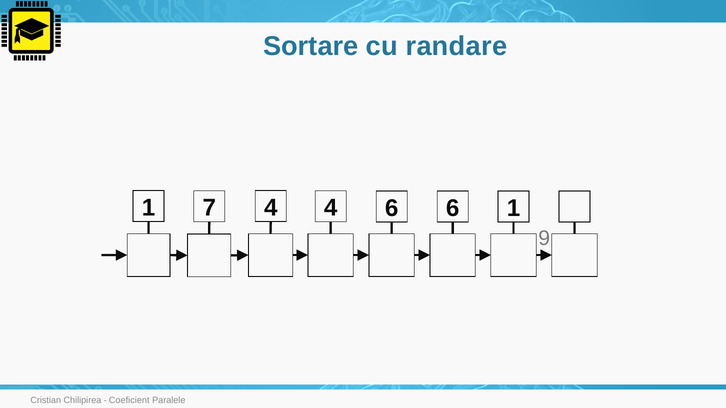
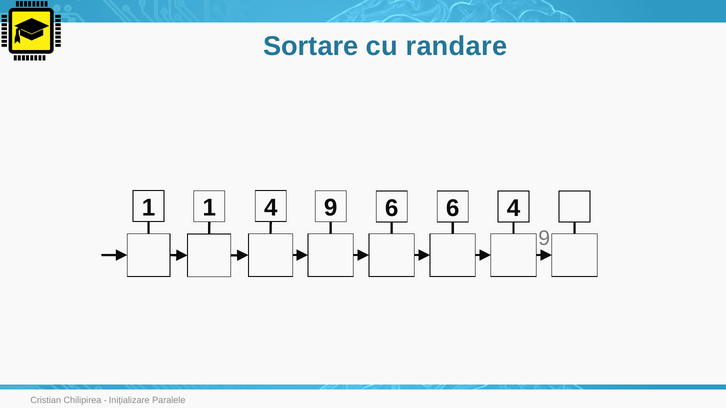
1 7: 7 -> 1 (209, 208)
4: 4 -> 9 (331, 208)
6 1: 1 -> 4 (514, 208)
Coeficient: Coeficient -> Inițializare (129, 401)
